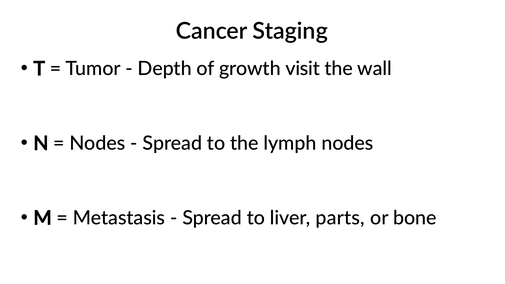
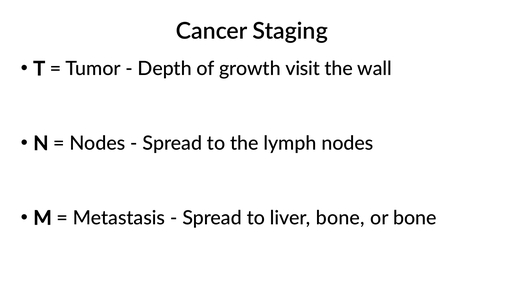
liver parts: parts -> bone (340, 218)
